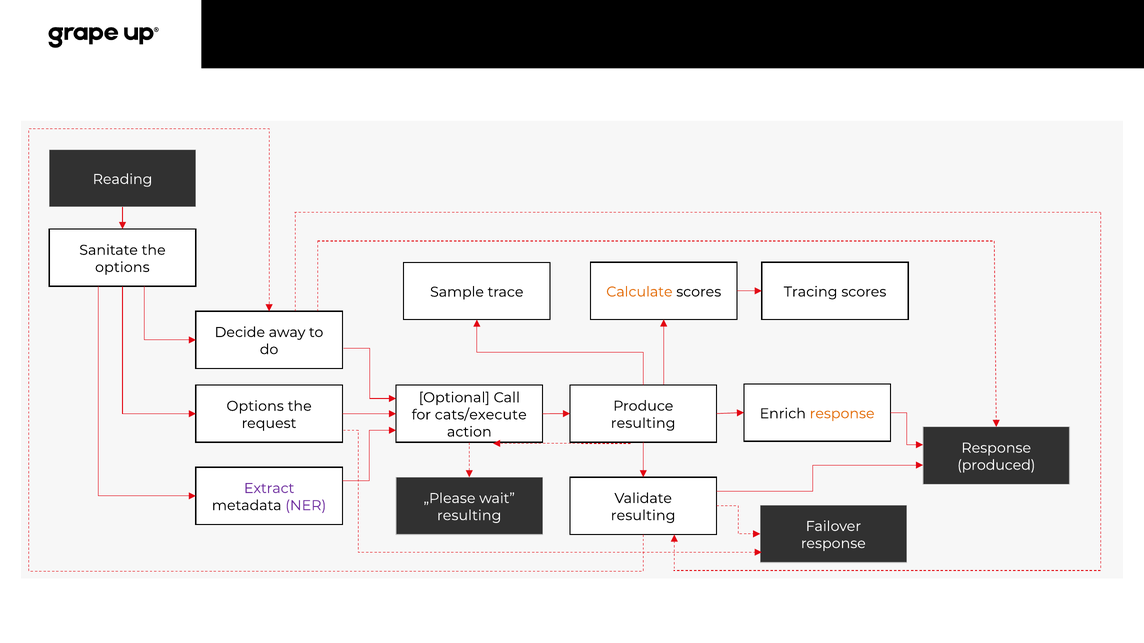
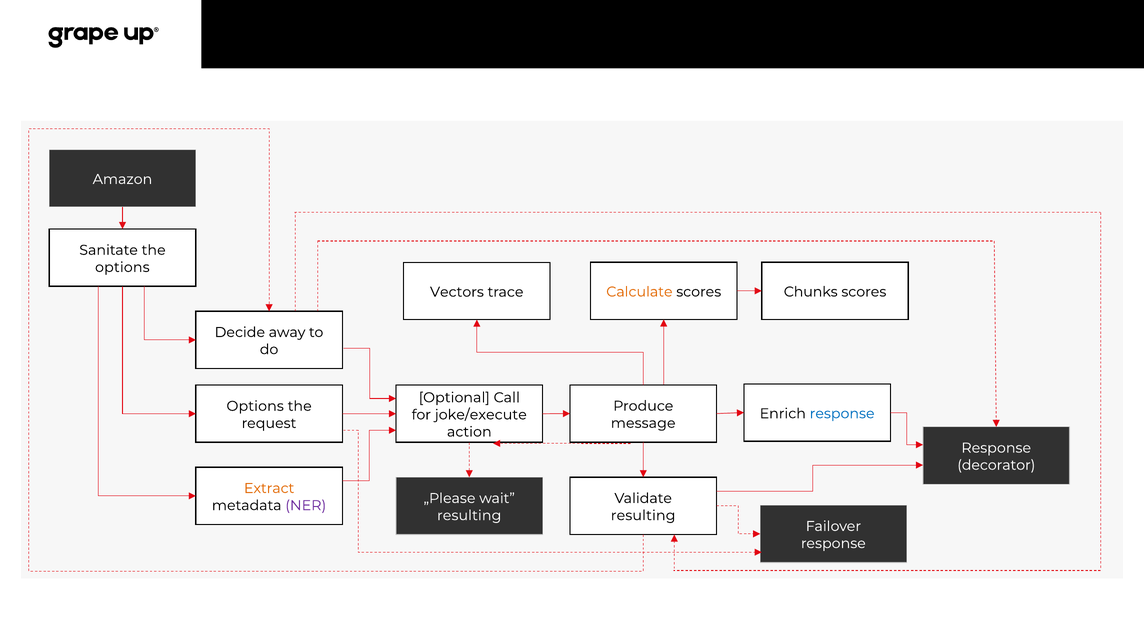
Reading: Reading -> Amazon (122, 179)
Tracing: Tracing -> Chunks (811, 292)
Sample: Sample -> Vectors (457, 292)
response colour: orange -> blue (842, 414)
cats/execute: cats/execute -> joke/execute (481, 415)
resulting: resulting -> message (643, 423)
produced: produced -> decorator (996, 465)
Extract colour: purple -> orange (269, 489)
